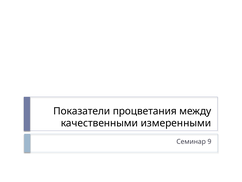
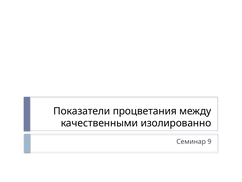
измеренными: измеренными -> изолированно (176, 123)
